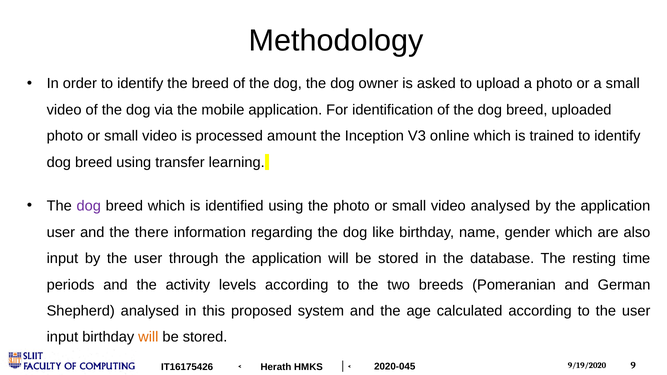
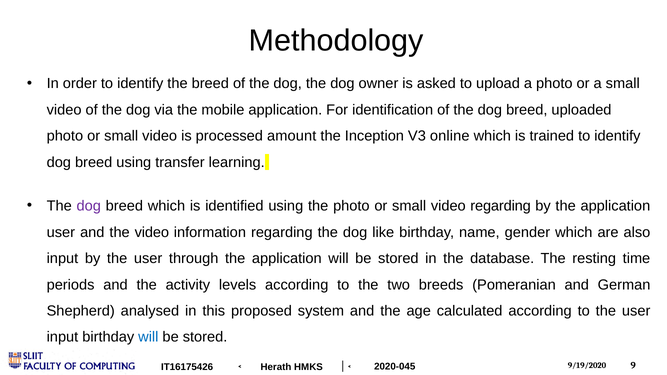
video analysed: analysed -> regarding (501, 206)
the there: there -> video (152, 232)
will colour: orange -> blue (148, 337)
